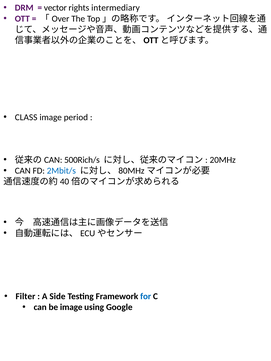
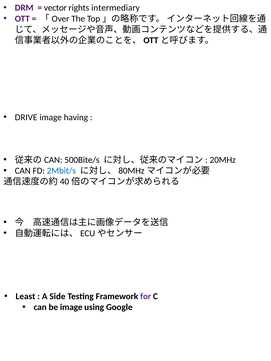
CLASS: CLASS -> DRIVE (26, 117)
period: period -> having (76, 117)
500Rich/s: 500Rich/s -> 500Bite/s (82, 160)
Filter: Filter -> Least (25, 297)
for colour: blue -> purple (146, 297)
